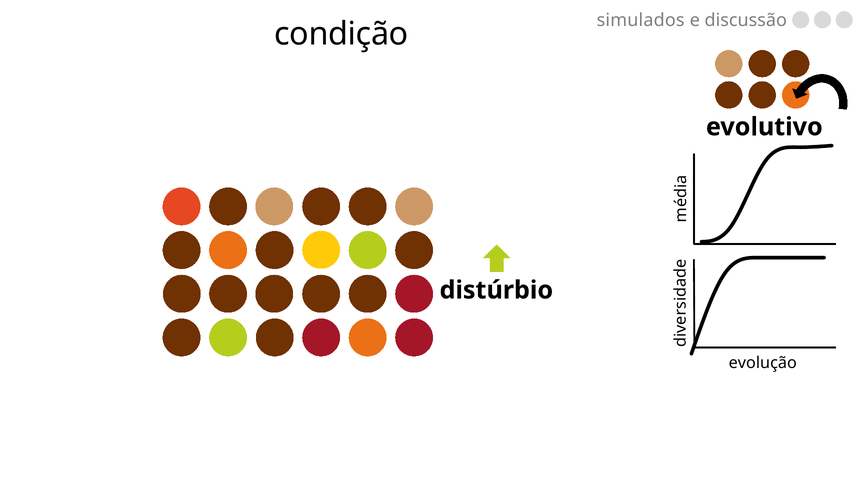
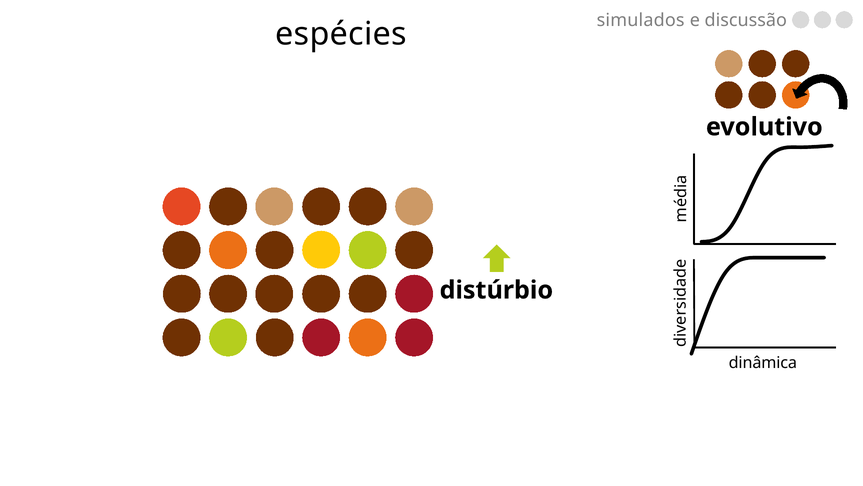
condição: condição -> espécies (341, 34)
evolução: evolução -> dinâmica (763, 362)
